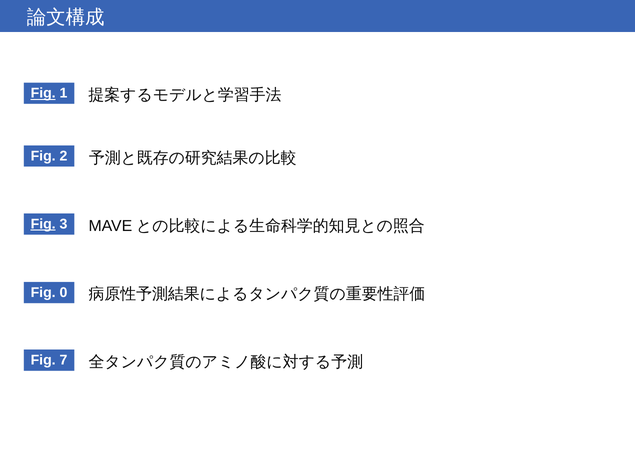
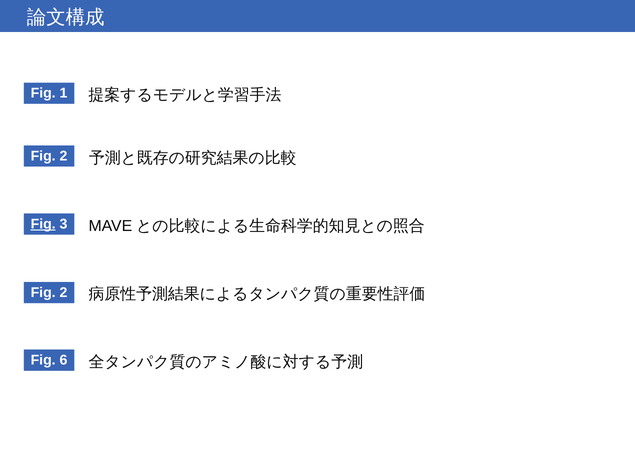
Fig underline: present -> none (43, 93)
0: 0 -> 2 (63, 293)
7: 7 -> 6 (63, 360)
